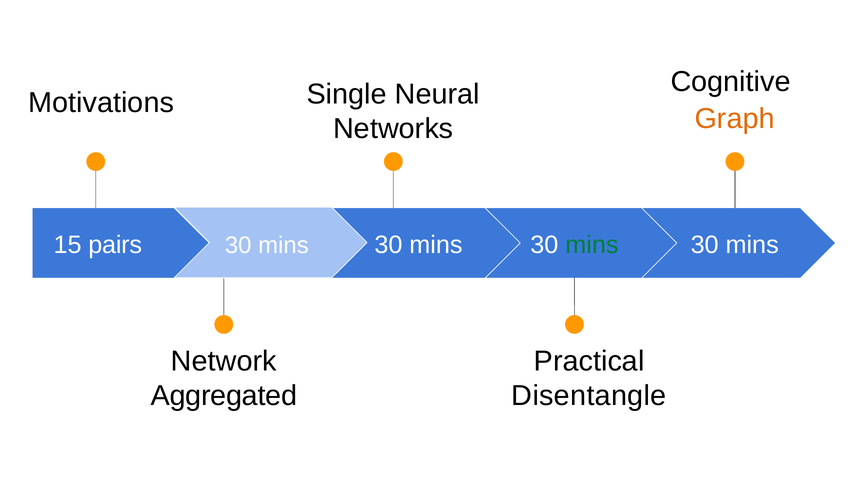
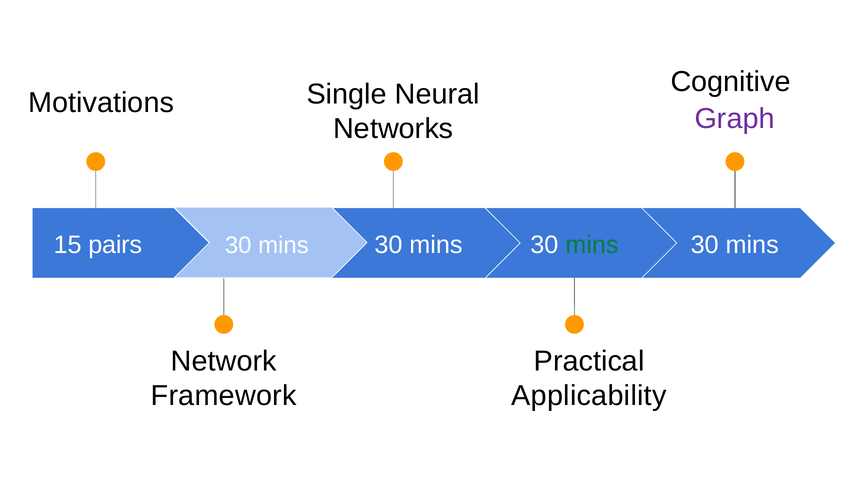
Graph colour: orange -> purple (735, 119)
Aggregated: Aggregated -> Framework (224, 396)
Disentangle: Disentangle -> Applicability (589, 396)
